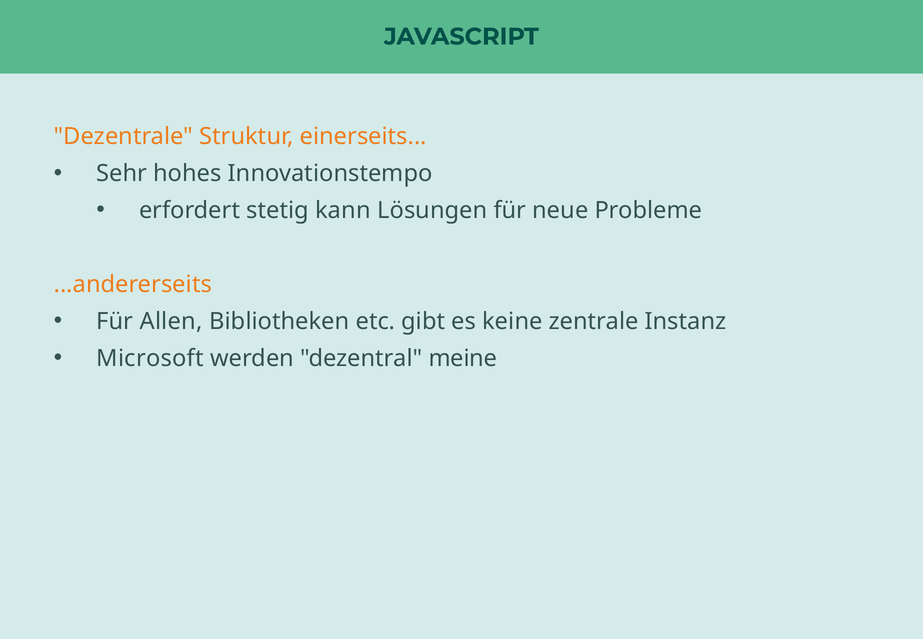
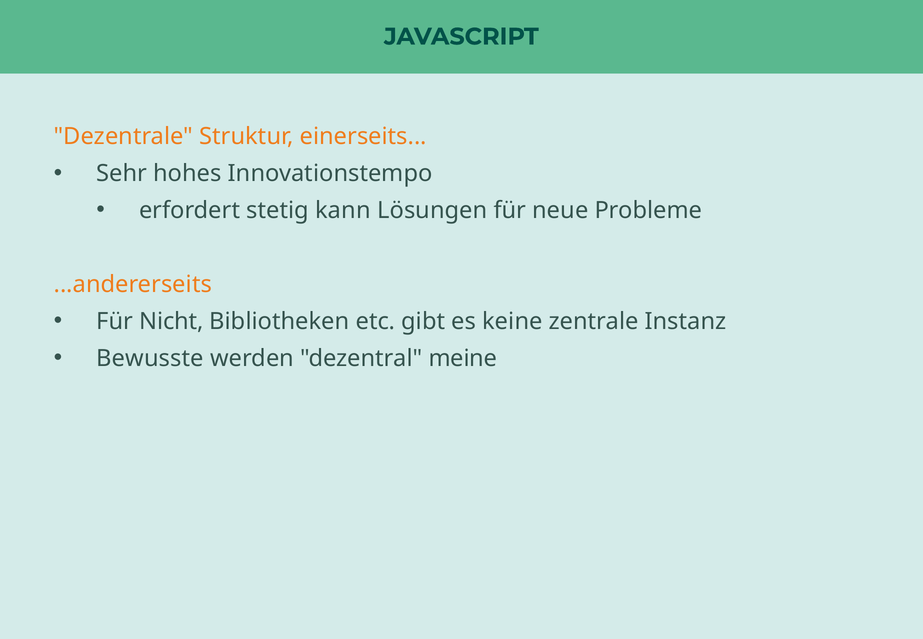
Allen: Allen -> Nicht (171, 321)
Microsoft: Microsoft -> Bewusste (150, 358)
